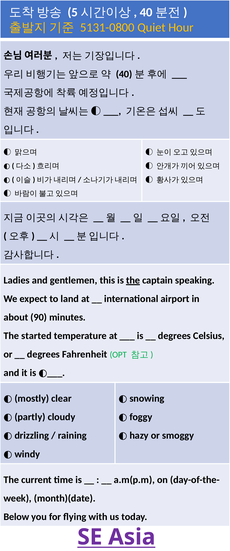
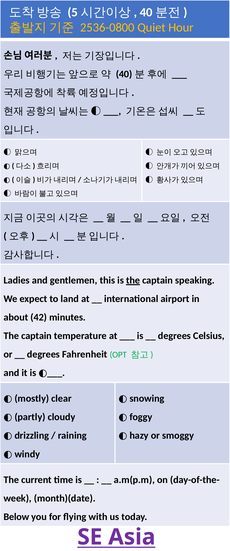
5131-0800: 5131-0800 -> 2536-0800 (107, 27)
90: 90 -> 42 (39, 317)
started: started -> captain (36, 335)
